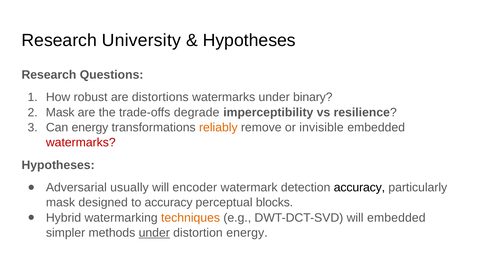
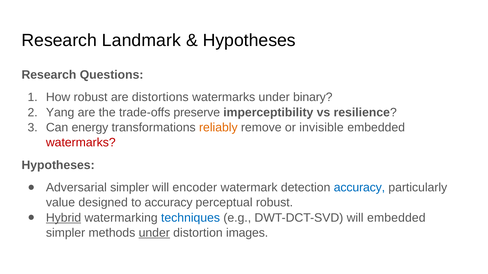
University: University -> Landmark (141, 40)
Mask: Mask -> Yang (60, 113)
degrade: degrade -> preserve (197, 113)
Adversarial usually: usually -> simpler (130, 188)
accuracy colour: black -> blue (359, 188)
mask: mask -> value (60, 203)
perceptual blocks: blocks -> robust (274, 203)
Hybrid underline: none -> present (64, 218)
techniques colour: orange -> blue (191, 218)
distortion energy: energy -> images (247, 233)
